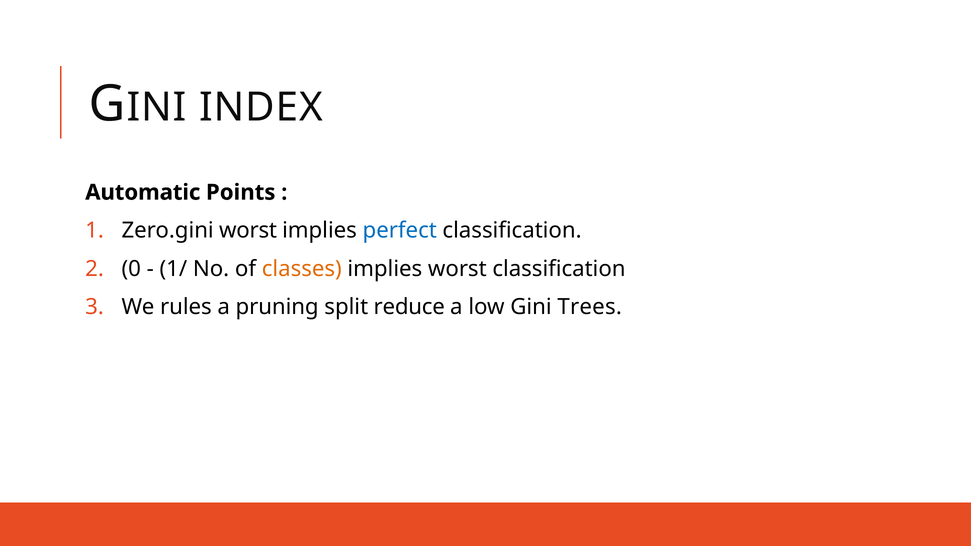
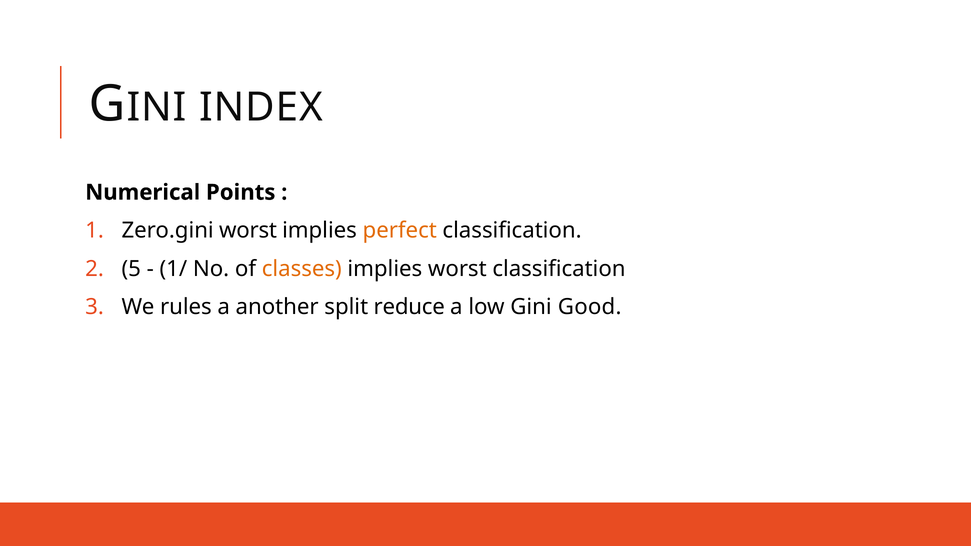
Automatic: Automatic -> Numerical (143, 192)
perfect colour: blue -> orange (400, 231)
0: 0 -> 5 (131, 269)
pruning: pruning -> another (277, 307)
Trees: Trees -> Good (590, 307)
